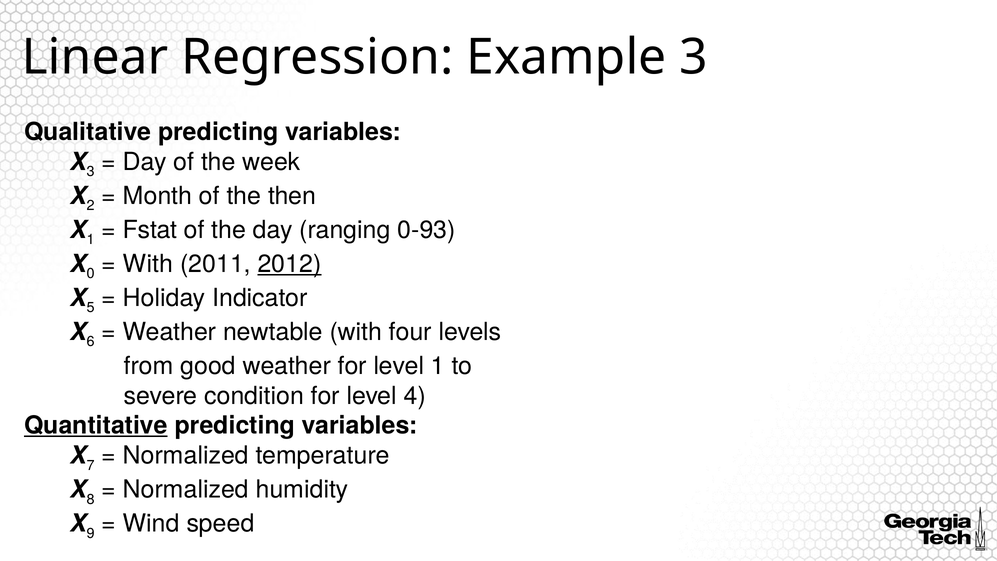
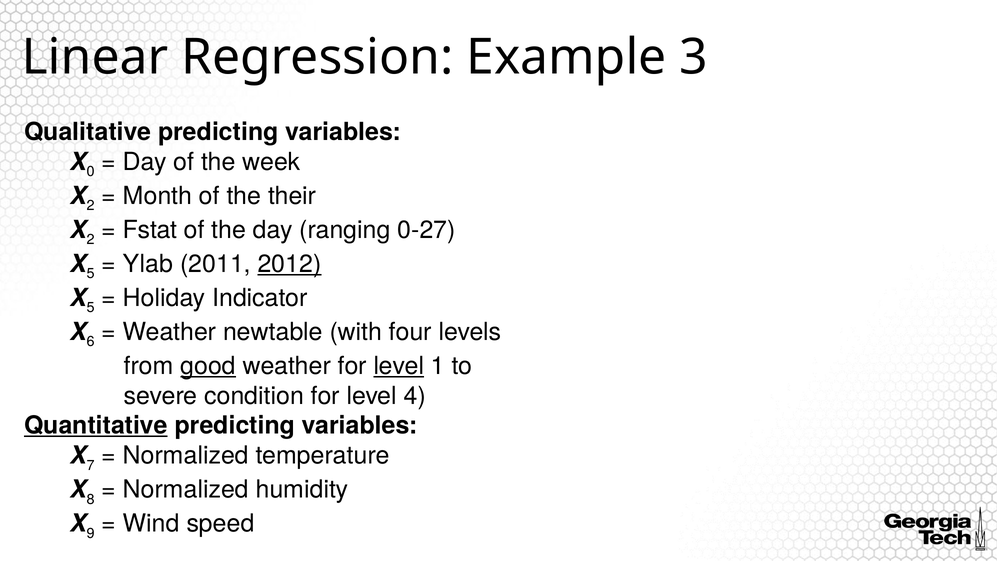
3: 3 -> 0 (91, 172)
then: then -> their (292, 196)
1: 1 -> 2 (91, 240)
0-93: 0-93 -> 0-27 (427, 230)
0: 0 -> 5 (91, 273)
With: With -> Ylab (148, 264)
good underline: none -> present (208, 366)
level underline: none -> present (399, 366)
